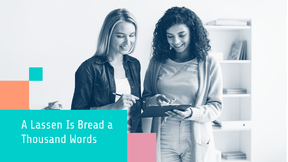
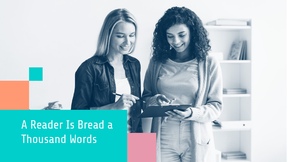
Lassen: Lassen -> Reader (47, 125)
